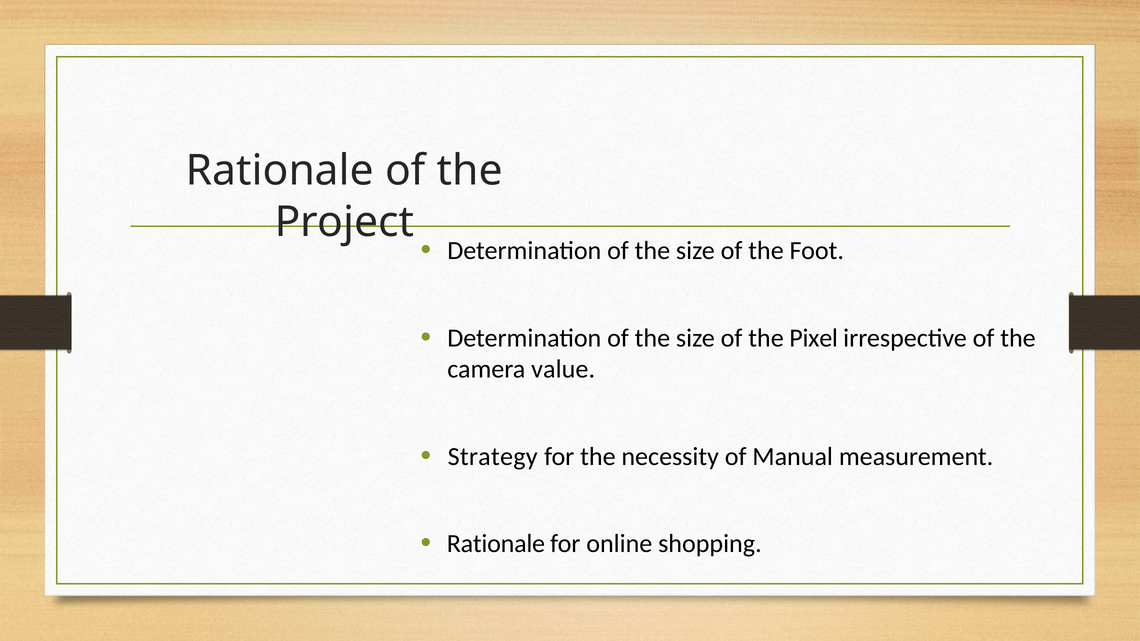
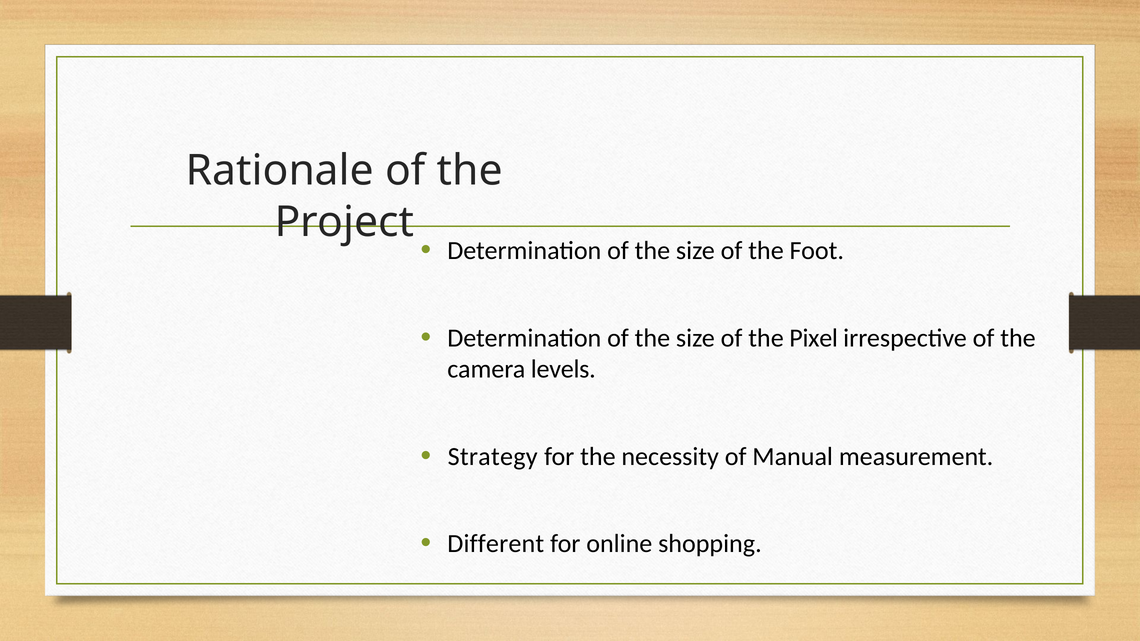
value: value -> levels (563, 369)
Rationale: Rationale -> Different (496, 544)
